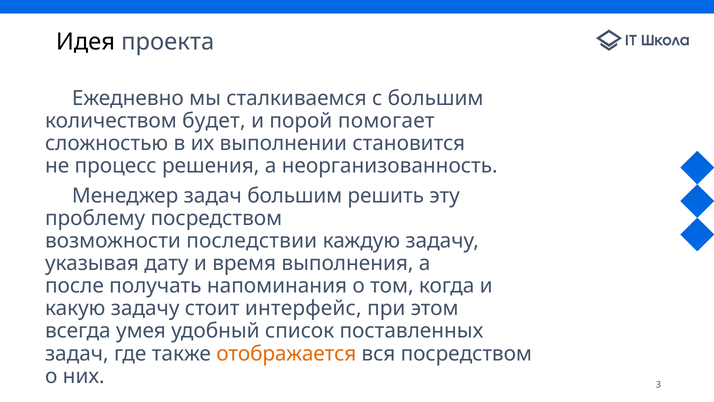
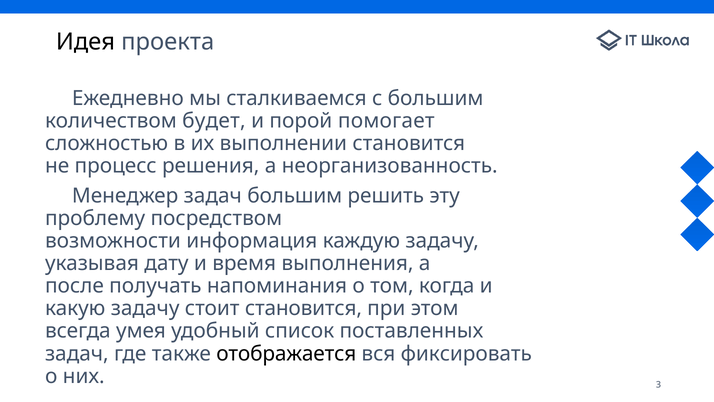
последствии: последствии -> информация (252, 241)
стоит интерфейс: интерфейс -> становится (303, 308)
отображается colour: orange -> black (286, 353)
вся посредством: посредством -> фиксировать (466, 353)
